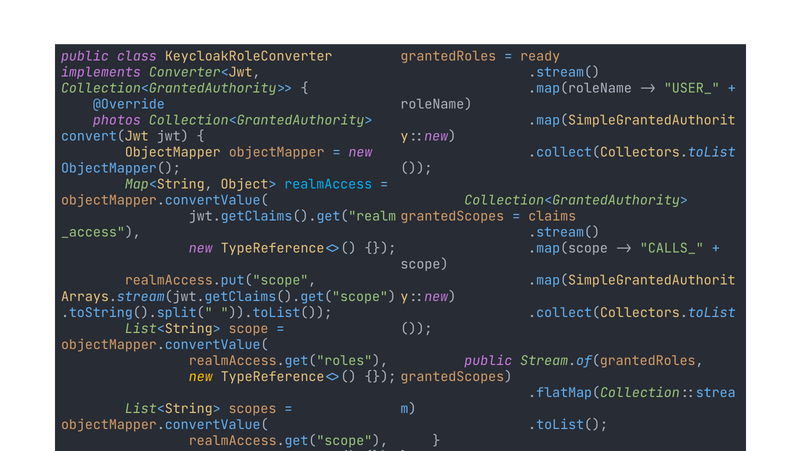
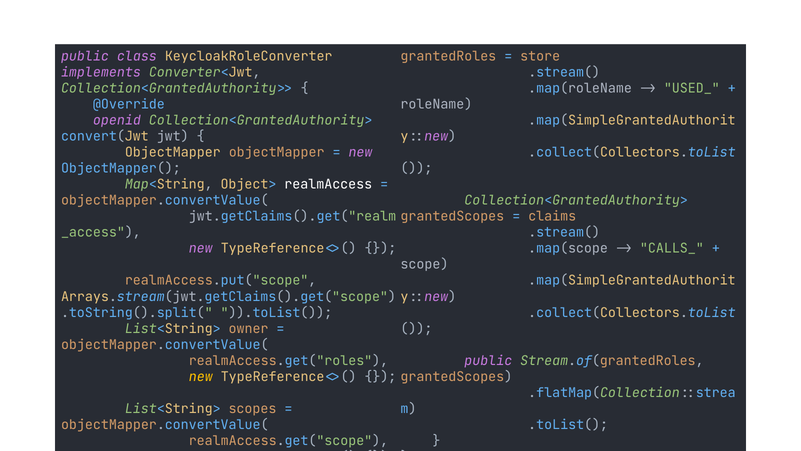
ready: ready -> store (540, 56)
USER_: USER_ -> USED_ (692, 88)
photos: photos -> openid (117, 120)
realmAccess colour: light blue -> white (328, 184)
List<String> scope: scope -> owner (249, 328)
